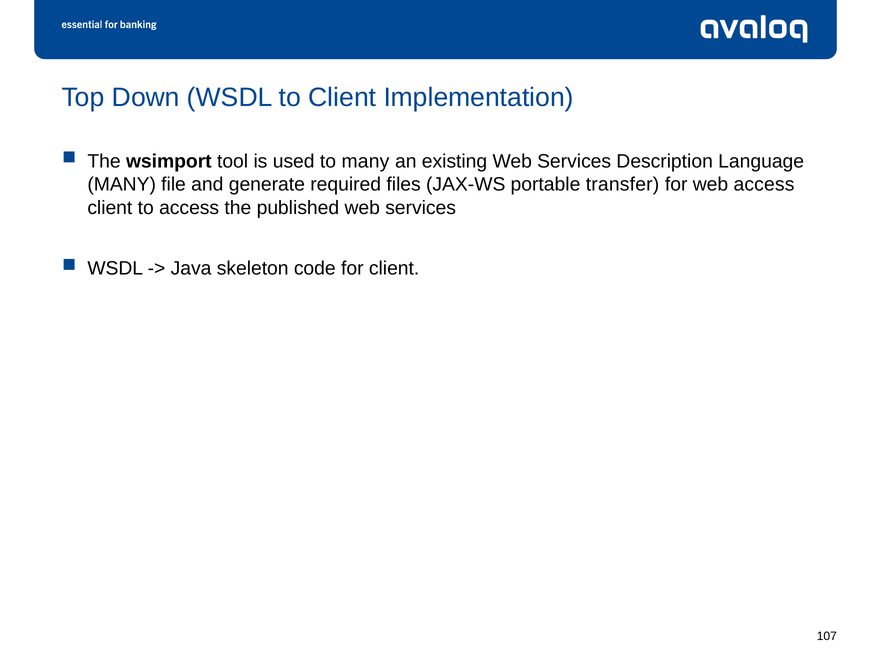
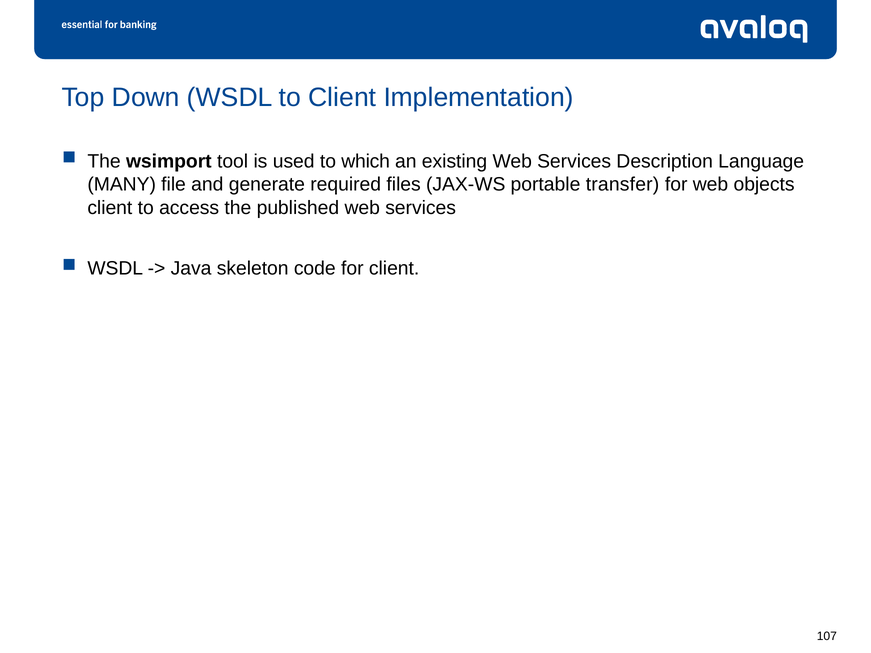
to many: many -> which (366, 161)
web access: access -> objects (764, 185)
